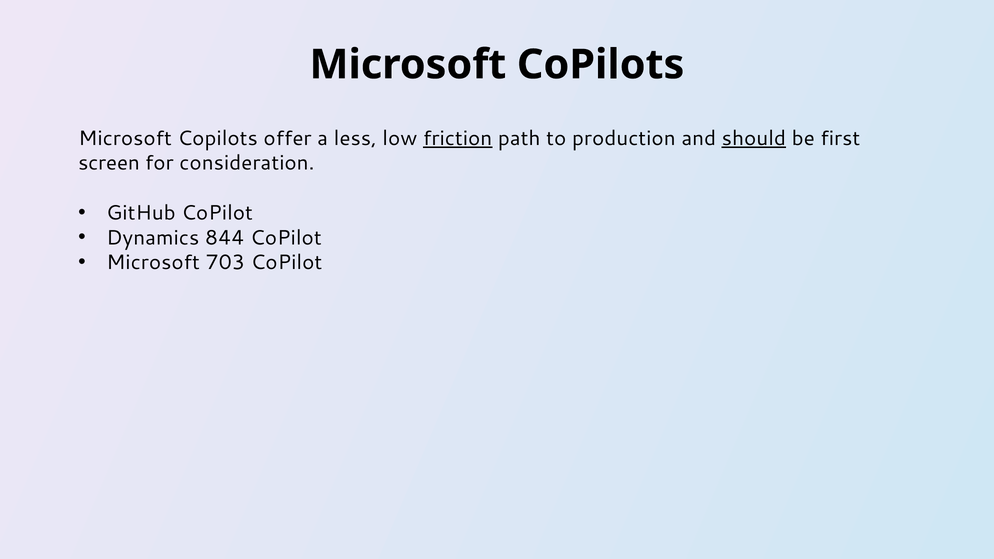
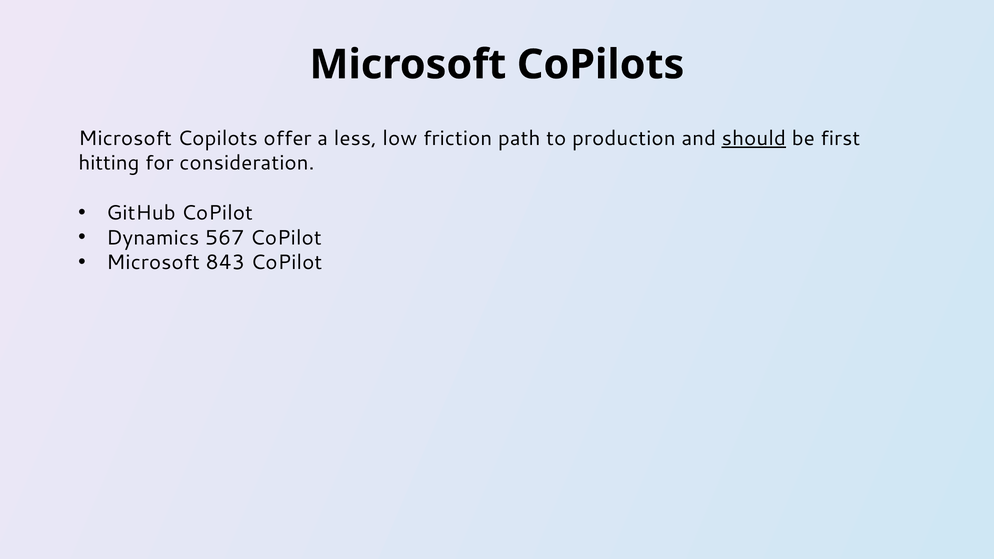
friction underline: present -> none (458, 138)
screen: screen -> hitting (109, 163)
844: 844 -> 567 (225, 238)
703: 703 -> 843 (225, 263)
